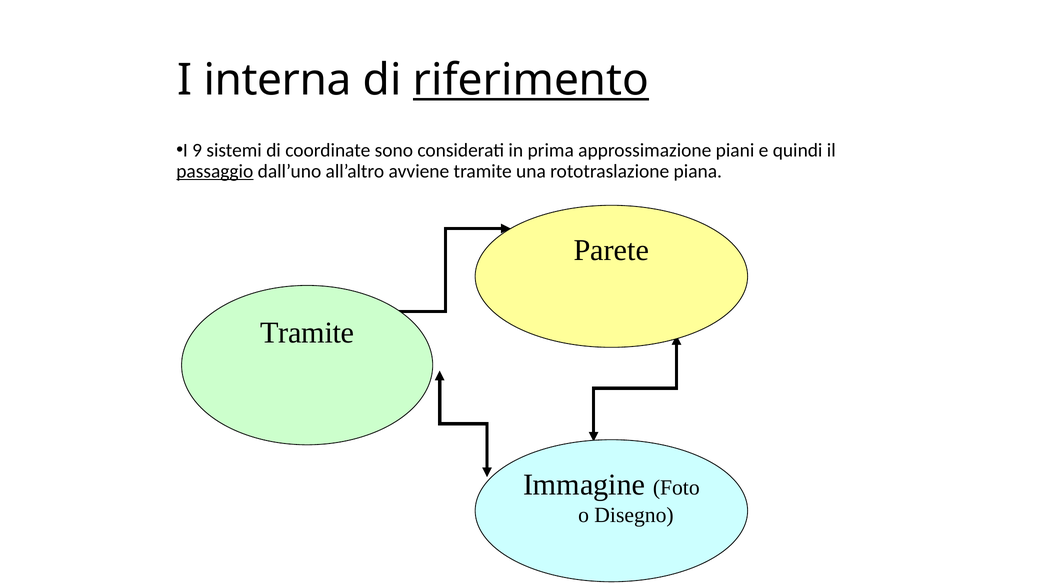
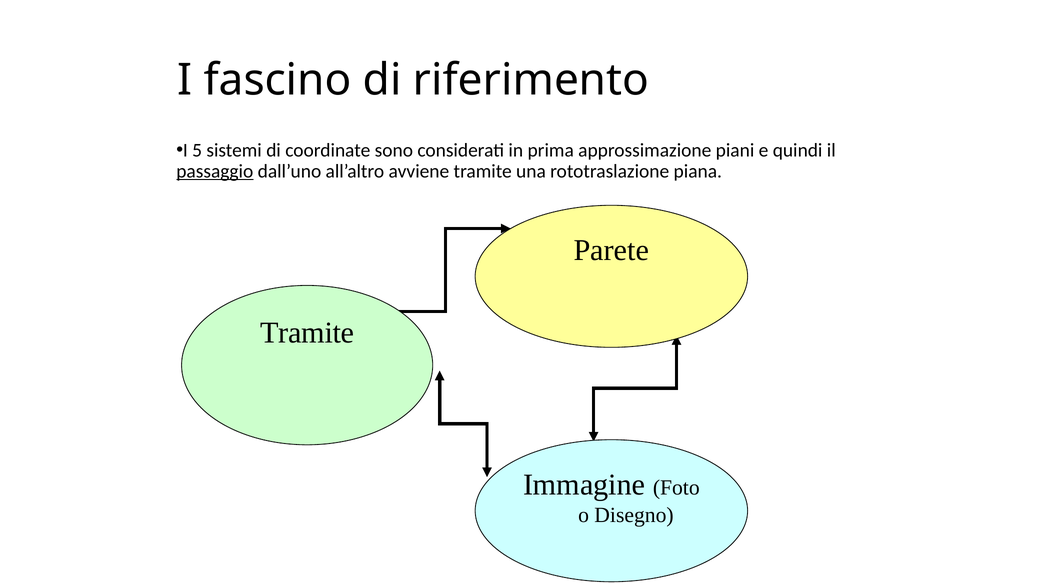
interna: interna -> fascino (277, 80)
riferimento underline: present -> none (531, 80)
9: 9 -> 5 (197, 150)
